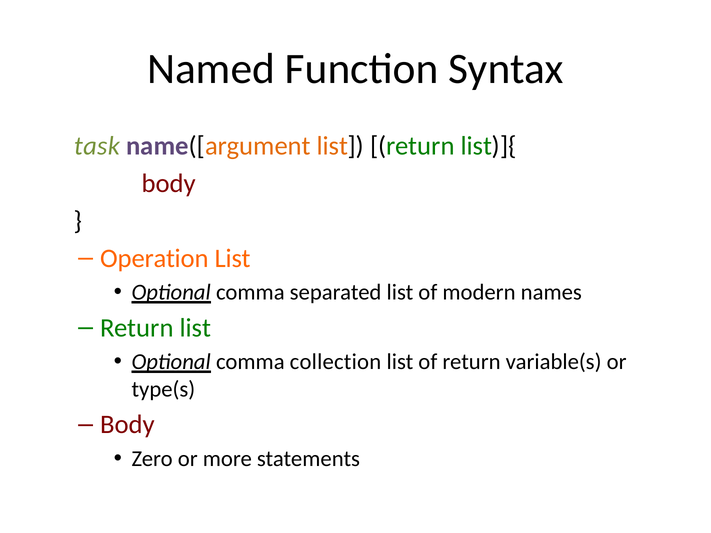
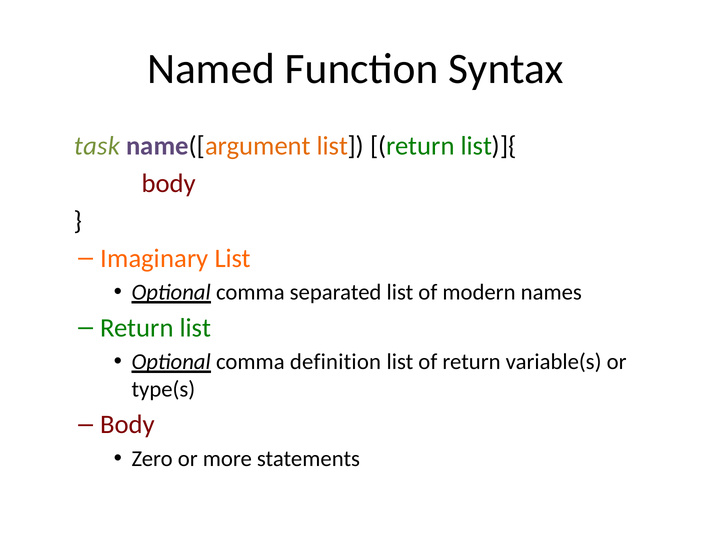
Operation: Operation -> Imaginary (154, 259)
collection: collection -> definition (335, 362)
